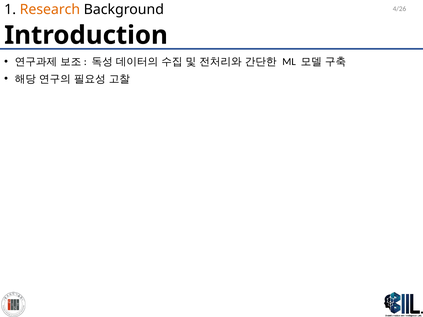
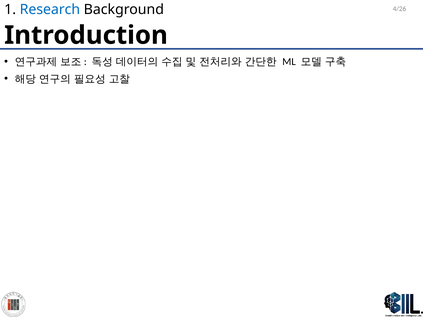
Research colour: orange -> blue (50, 10)
